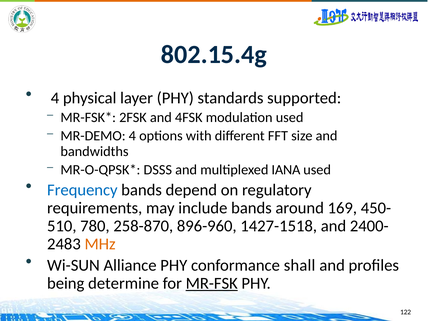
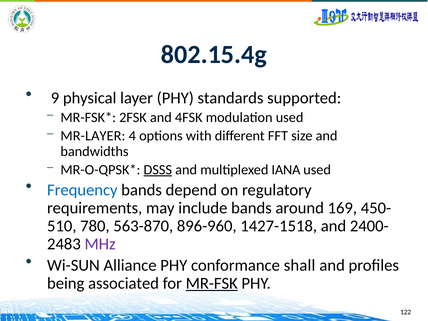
4: 4 -> 9 (55, 98)
MR-DEMO: MR-DEMO -> MR-LAYER (93, 136)
DSSS underline: none -> present (158, 170)
258-870: 258-870 -> 563-870 (143, 226)
MHz colour: orange -> purple (100, 244)
determine: determine -> associated (124, 283)
